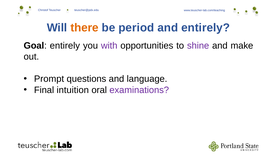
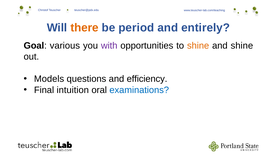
Goal entirely: entirely -> various (65, 46)
shine colour: purple -> orange (198, 46)
and make: make -> shine (242, 46)
Prompt: Prompt -> Models (49, 79)
language: language -> efficiency (147, 79)
examinations colour: purple -> blue (139, 90)
